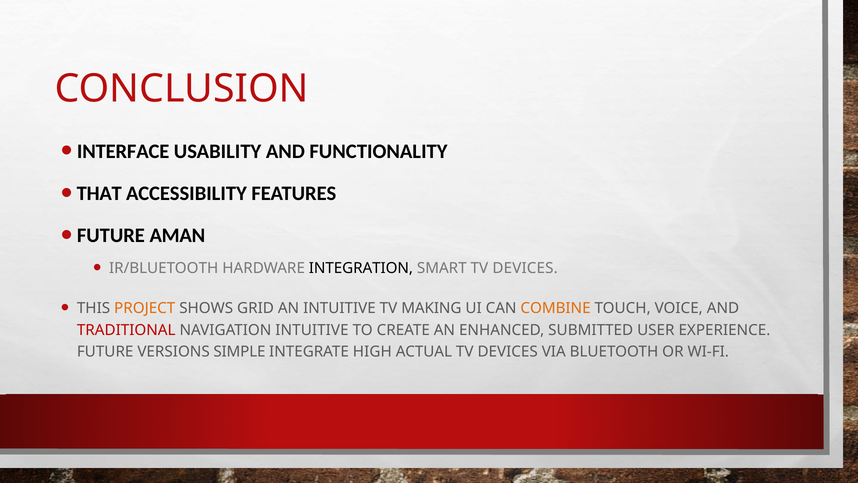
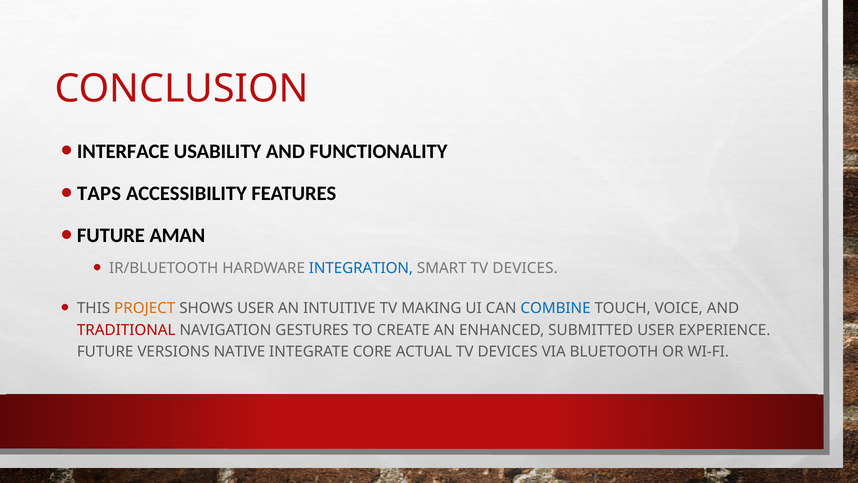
THAT: THAT -> TAPS (99, 193)
INTEGRATION colour: black -> blue (361, 268)
SHOWS GRID: GRID -> USER (256, 308)
COMBINE colour: orange -> blue (556, 308)
NAVIGATION INTUITIVE: INTUITIVE -> GESTURES (312, 330)
SIMPLE: SIMPLE -> NATIVE (239, 352)
HIGH: HIGH -> CORE (372, 352)
